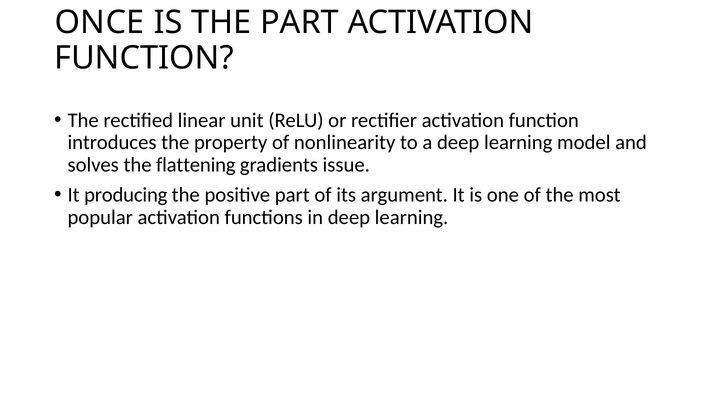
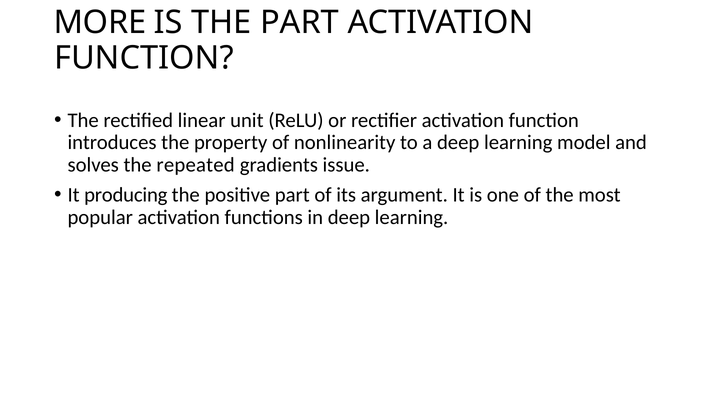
ONCE: ONCE -> MORE (100, 23)
flattening: flattening -> repeated (196, 165)
